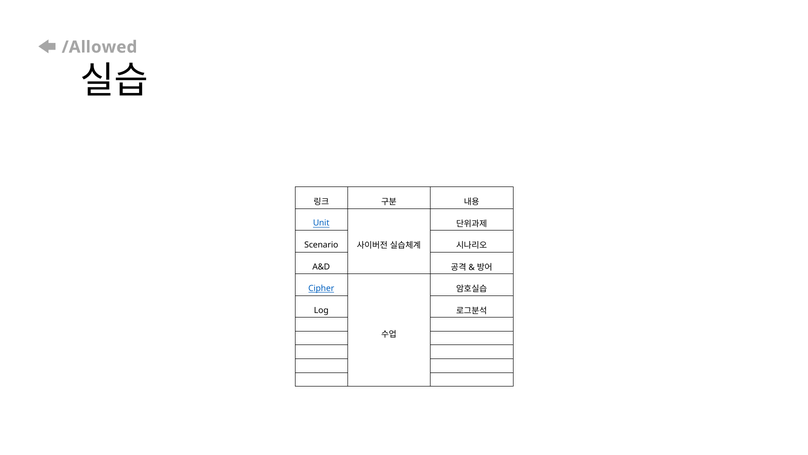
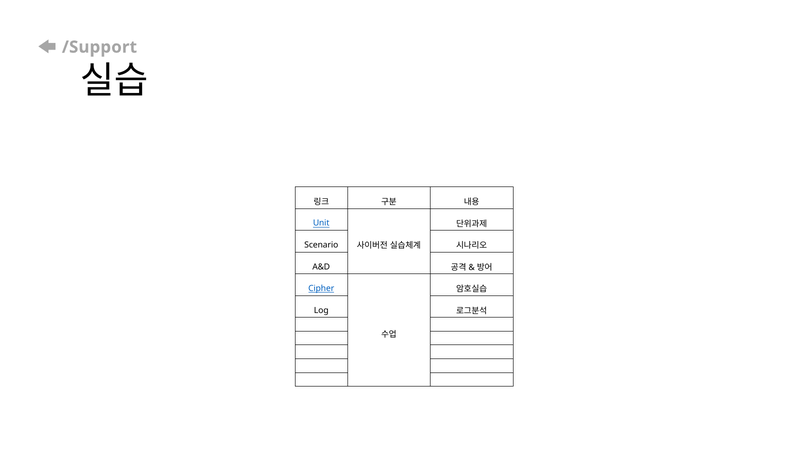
/Allowed: /Allowed -> /Support (99, 47)
